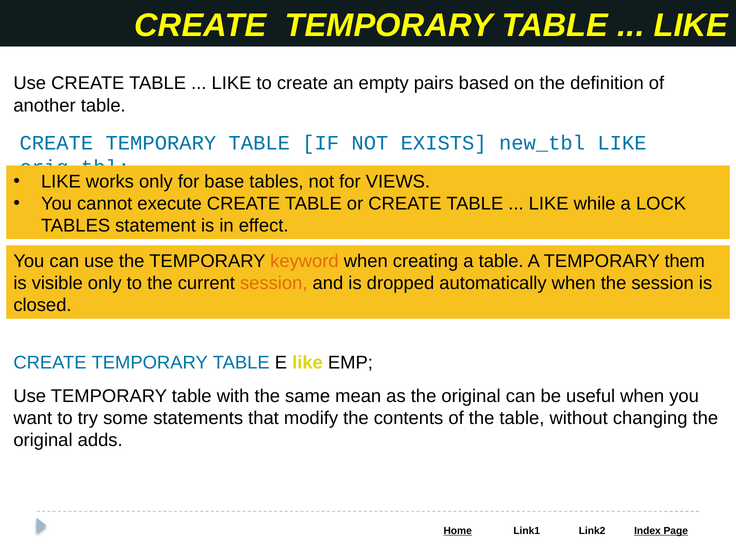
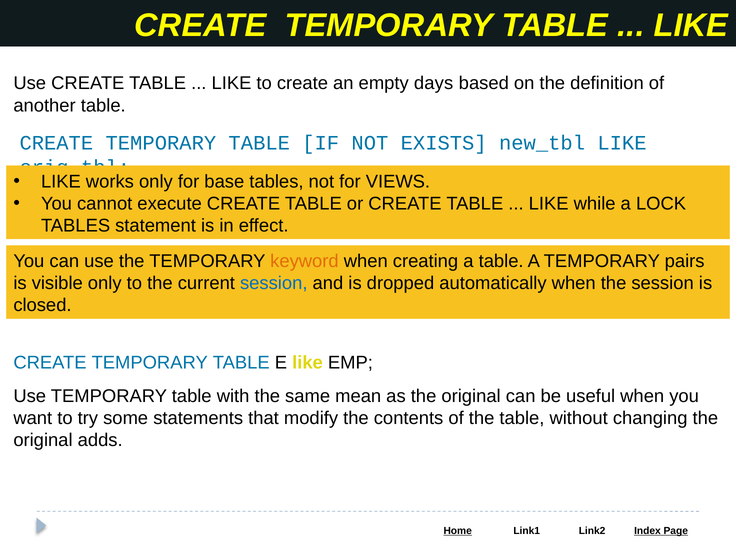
pairs: pairs -> days (434, 83)
them: them -> pairs (685, 261)
session colour: orange -> blue (274, 283)
